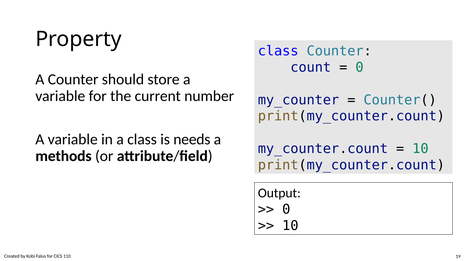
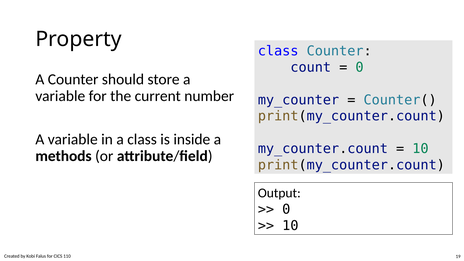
needs: needs -> inside (192, 139)
